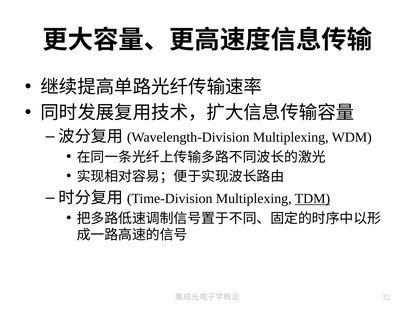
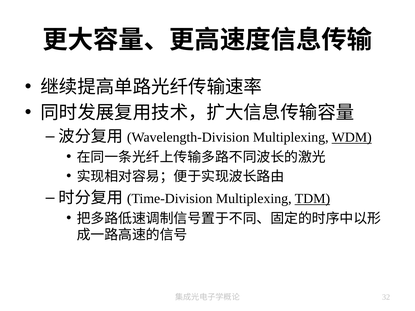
WDM underline: none -> present (352, 137)
